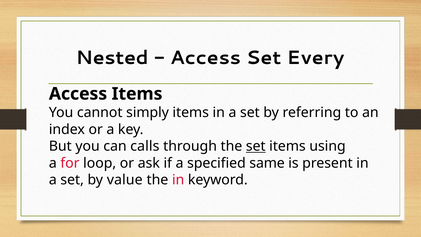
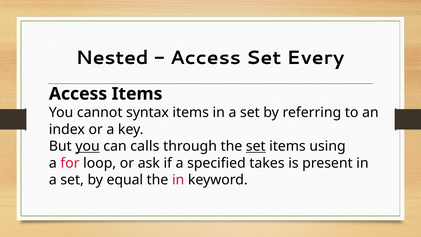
simply: simply -> syntax (148, 112)
you underline: none -> present (88, 146)
same: same -> takes (267, 163)
value: value -> equal (125, 180)
